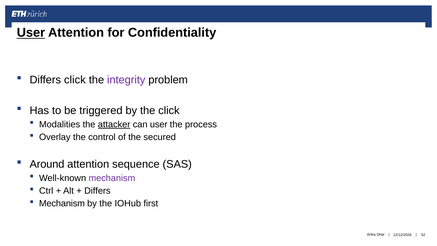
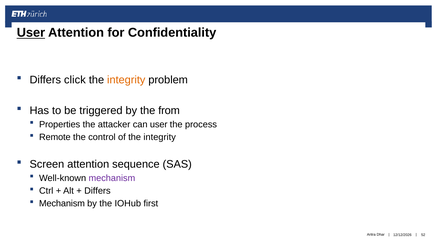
integrity colour: purple -> orange (126, 80)
the click: click -> from (169, 111)
Modalities: Modalities -> Properties (60, 124)
attacker underline: present -> none (114, 124)
Overlay: Overlay -> Remote (55, 137)
of the secured: secured -> integrity (160, 137)
Around: Around -> Screen (47, 164)
